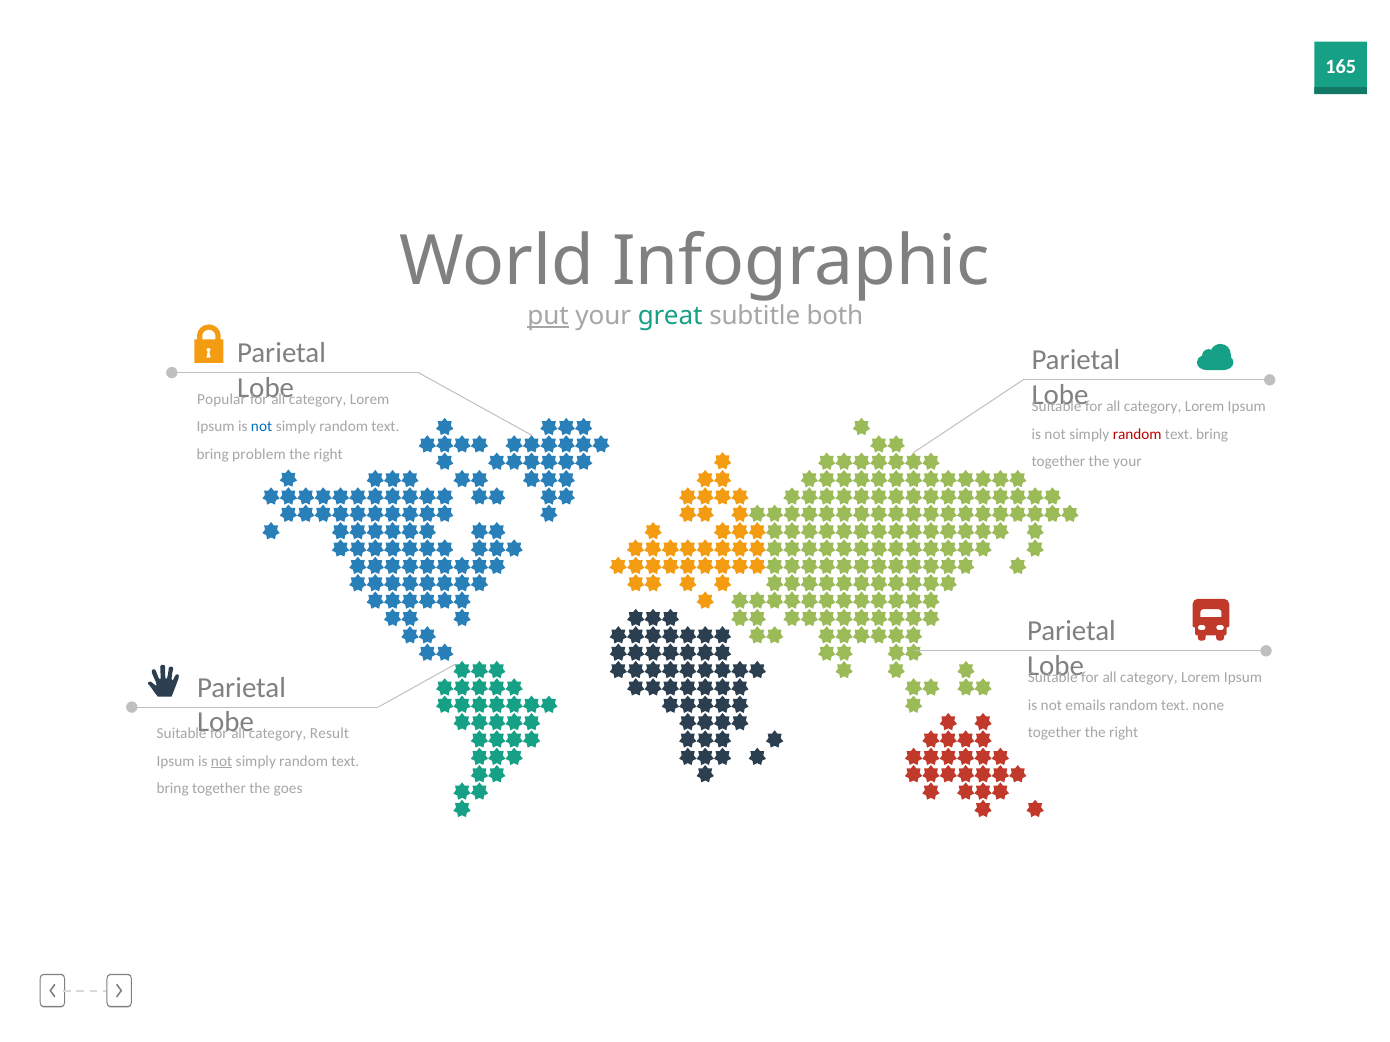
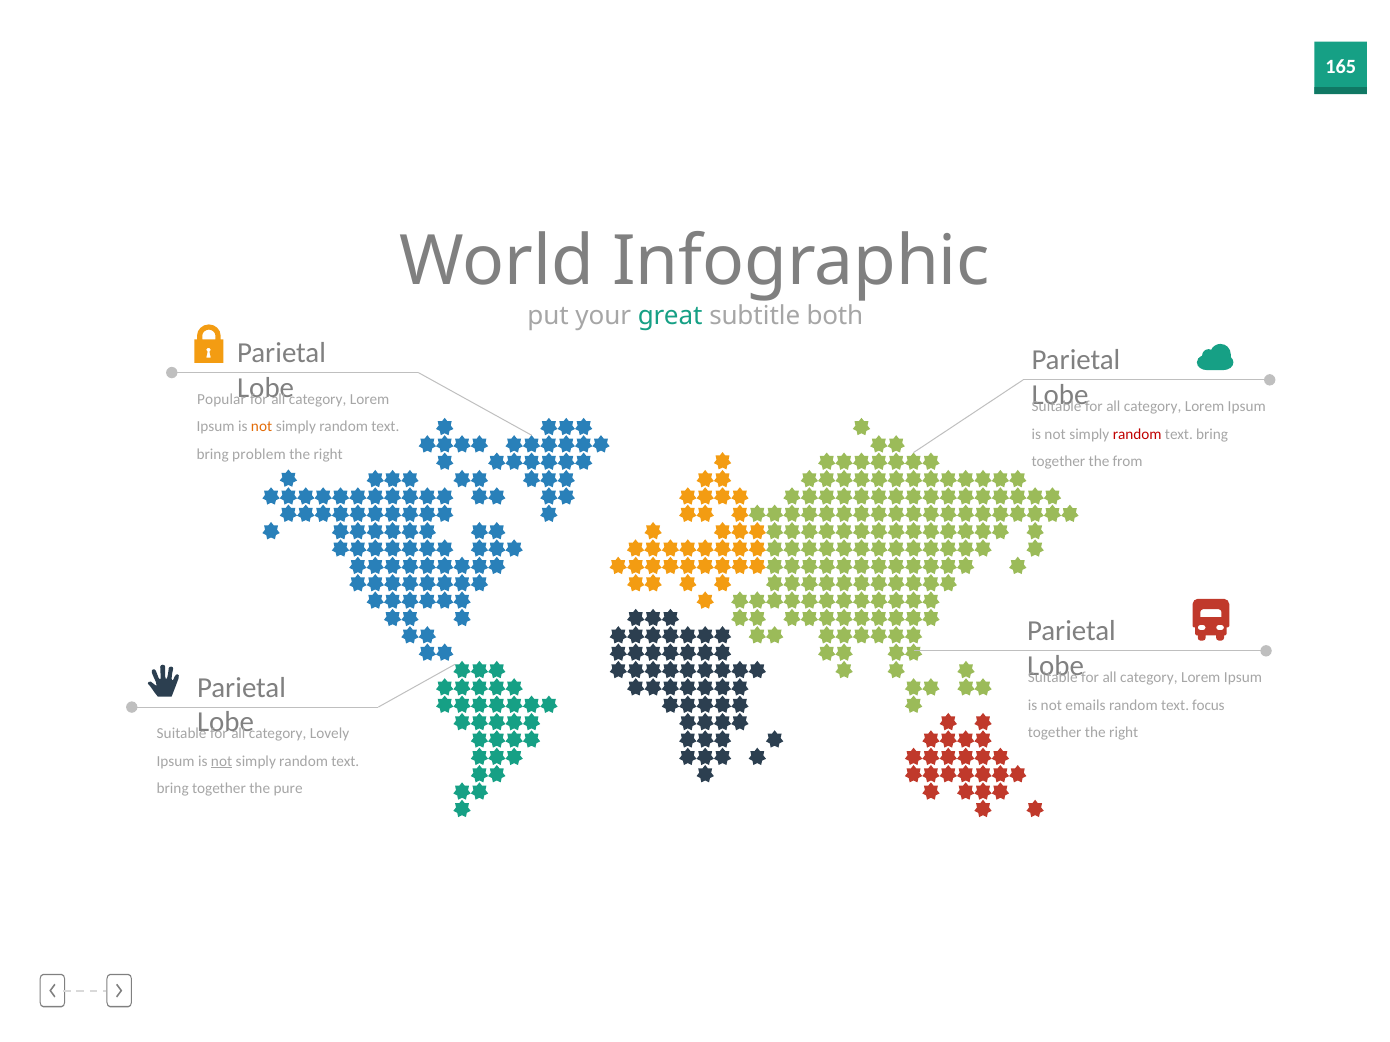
put underline: present -> none (548, 316)
not colour: blue -> orange (262, 427)
the your: your -> from (1128, 462)
none: none -> focus (1208, 705)
Result: Result -> Lovely (330, 734)
goes: goes -> pure (288, 789)
